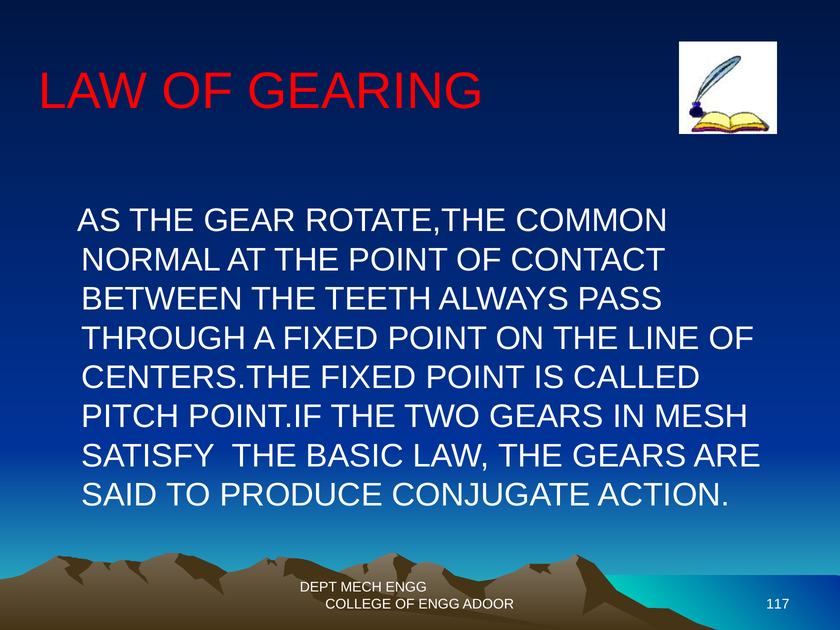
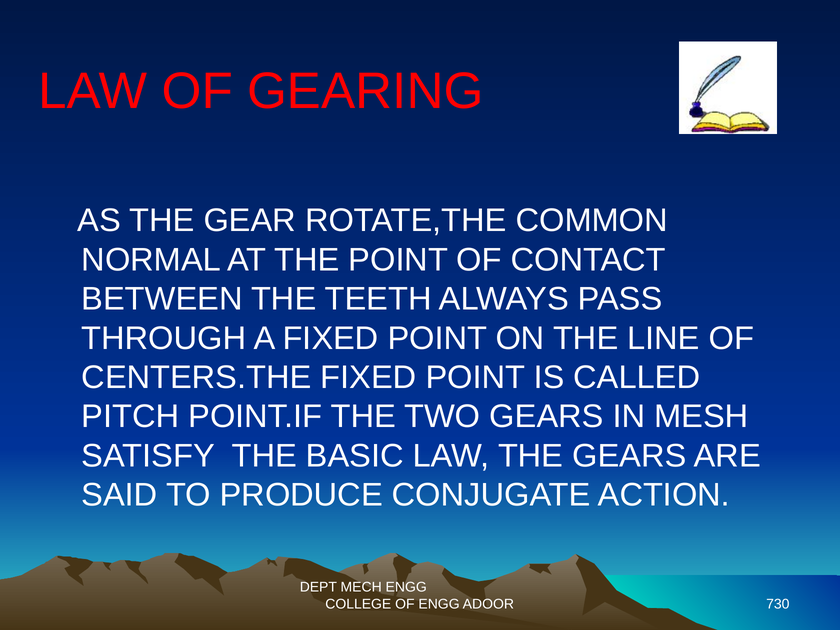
117: 117 -> 730 (778, 604)
